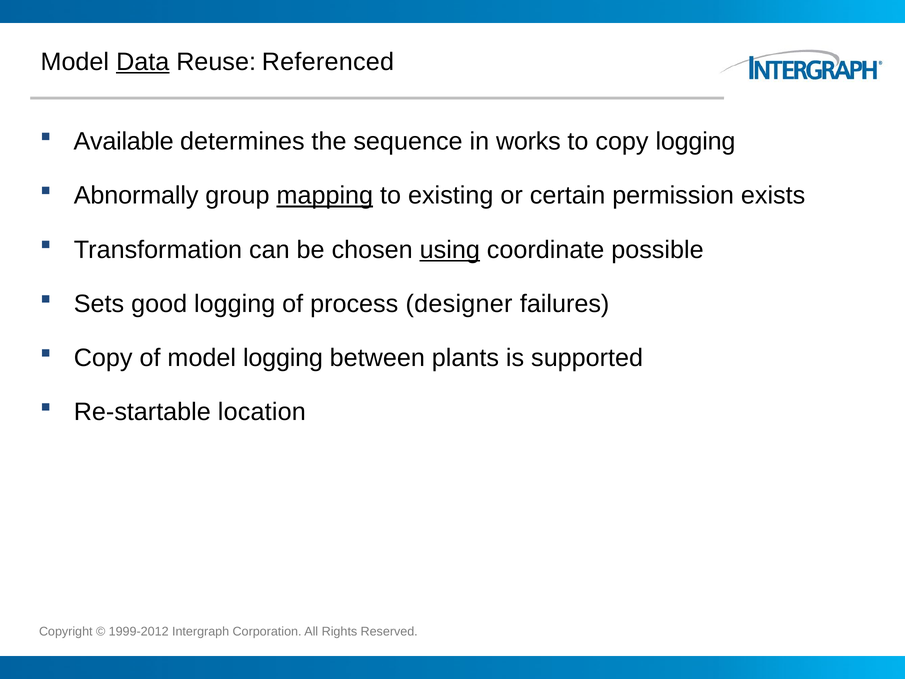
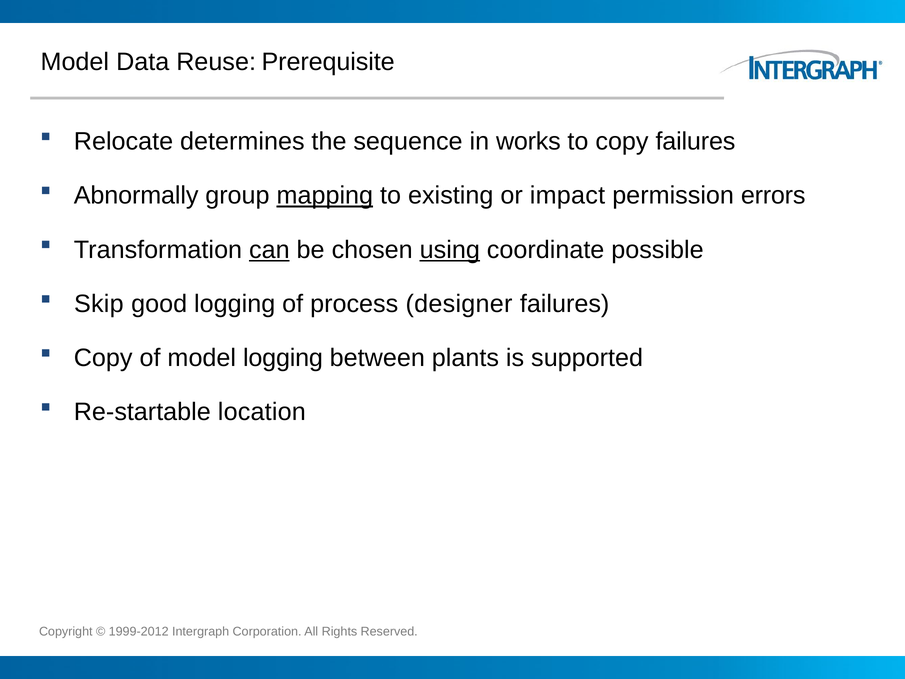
Data underline: present -> none (143, 62)
Referenced: Referenced -> Prerequisite (328, 62)
Available: Available -> Relocate (124, 142)
copy logging: logging -> failures (695, 142)
certain: certain -> impact (567, 196)
exists: exists -> errors (773, 196)
can underline: none -> present (269, 250)
Sets: Sets -> Skip (99, 304)
